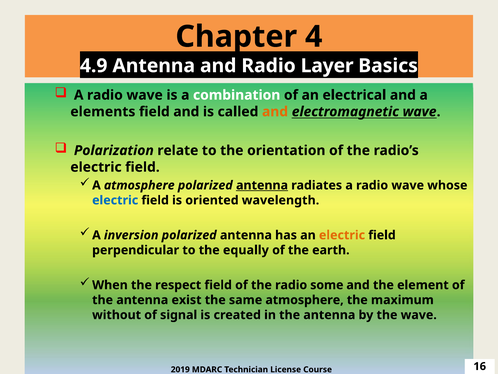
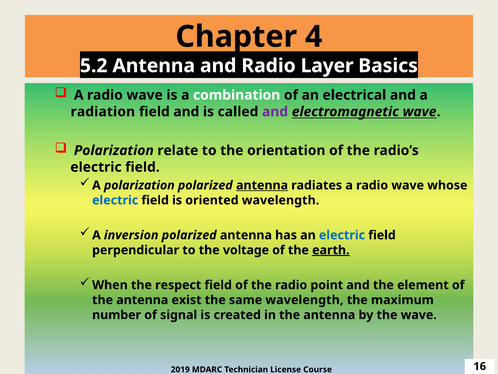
4.9: 4.9 -> 5.2 (94, 66)
elements: elements -> radiation (103, 112)
and colour: orange -> purple (275, 112)
A atmosphere: atmosphere -> polarization (139, 185)
electric colour: orange -> blue (342, 235)
equally: equally -> voltage (246, 250)
earth underline: none -> present (331, 250)
some: some -> point (327, 285)
same atmosphere: atmosphere -> wavelength (304, 300)
without: without -> number (117, 315)
